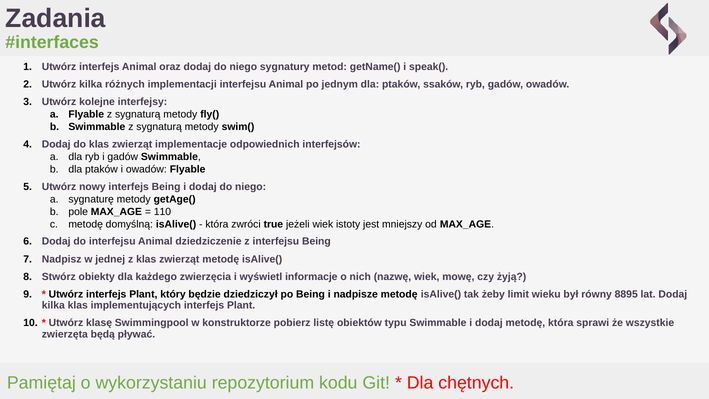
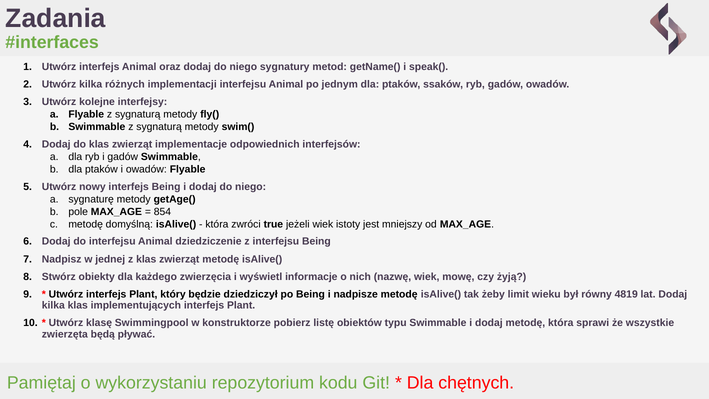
110: 110 -> 854 (162, 212)
8895: 8895 -> 4819 (626, 294)
